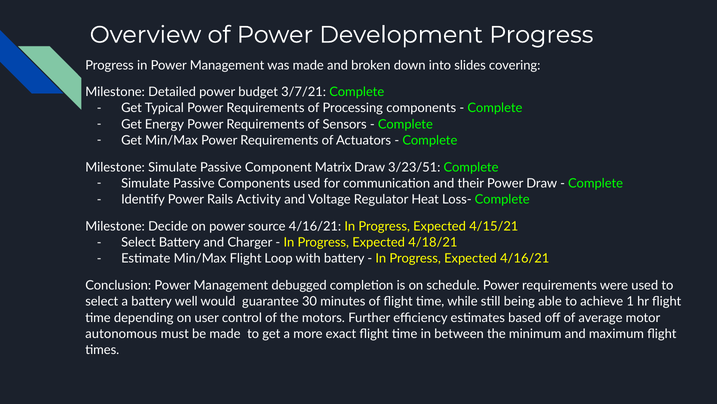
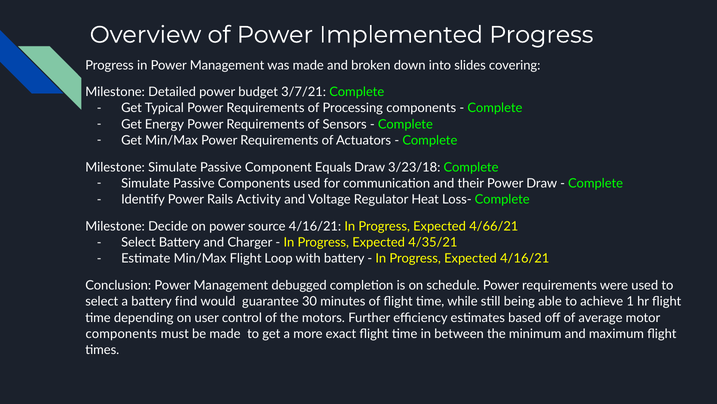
Development: Development -> Implemented (401, 35)
Matrix: Matrix -> Equals (333, 167)
3/23/51: 3/23/51 -> 3/23/18 (414, 167)
4/15/21: 4/15/21 -> 4/66/21 (494, 226)
4/18/21: 4/18/21 -> 4/35/21 (433, 242)
well: well -> find (186, 301)
autonomous: autonomous -> components (121, 333)
